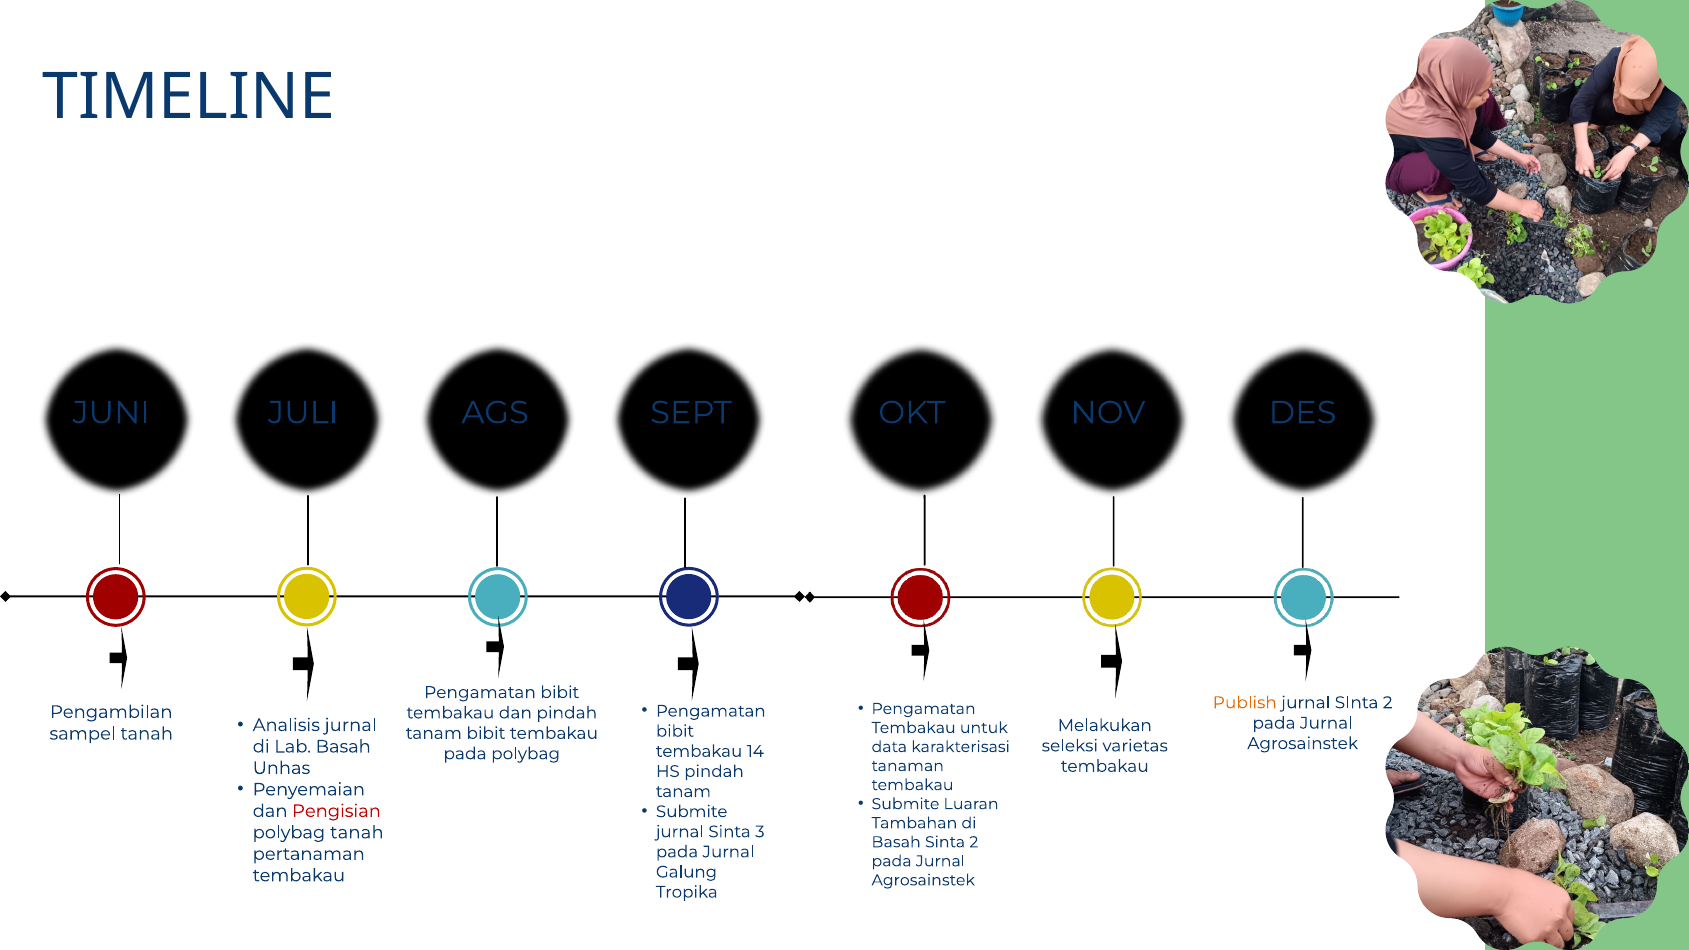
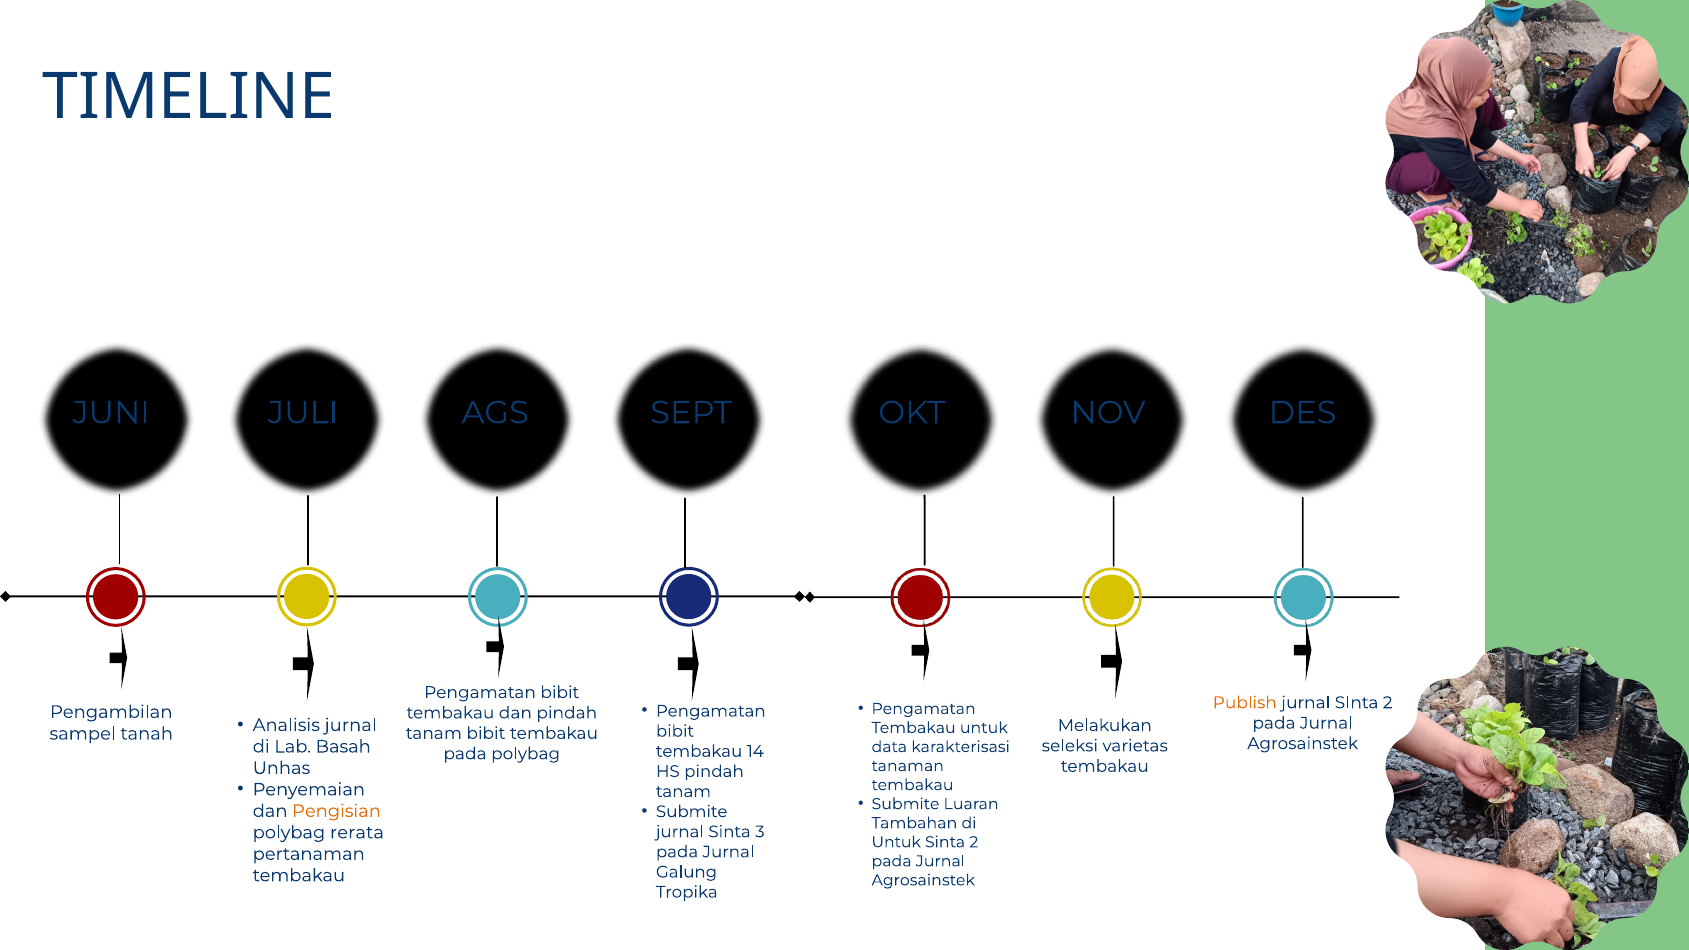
Pengisian colour: red -> orange (336, 811)
polybag tanah: tanah -> rerata (357, 833)
Basah: Basah -> Untuk (896, 842)
